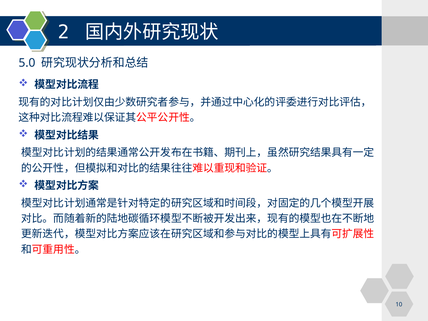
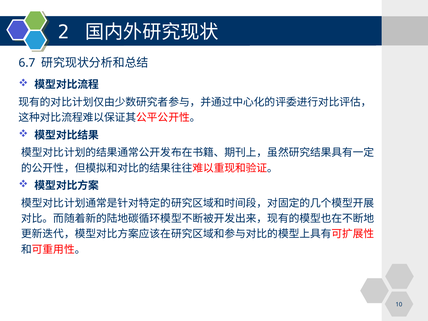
5.0: 5.0 -> 6.7 (27, 63)
